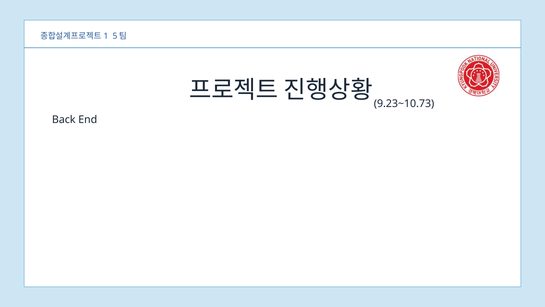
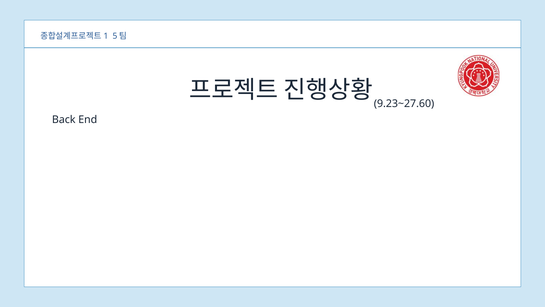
9.23~10.73: 9.23~10.73 -> 9.23~27.60 (404, 104)
